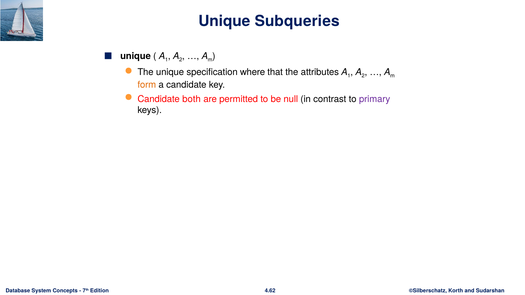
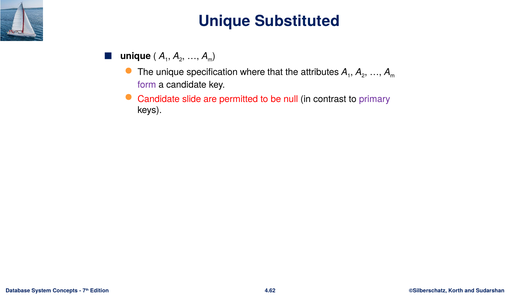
Subqueries: Subqueries -> Substituted (297, 21)
form colour: orange -> purple (147, 85)
both: both -> slide (192, 99)
